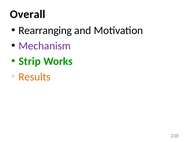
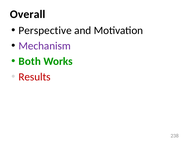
Rearranging: Rearranging -> Perspective (45, 31)
Strip: Strip -> Both (30, 62)
Results colour: orange -> red (35, 77)
